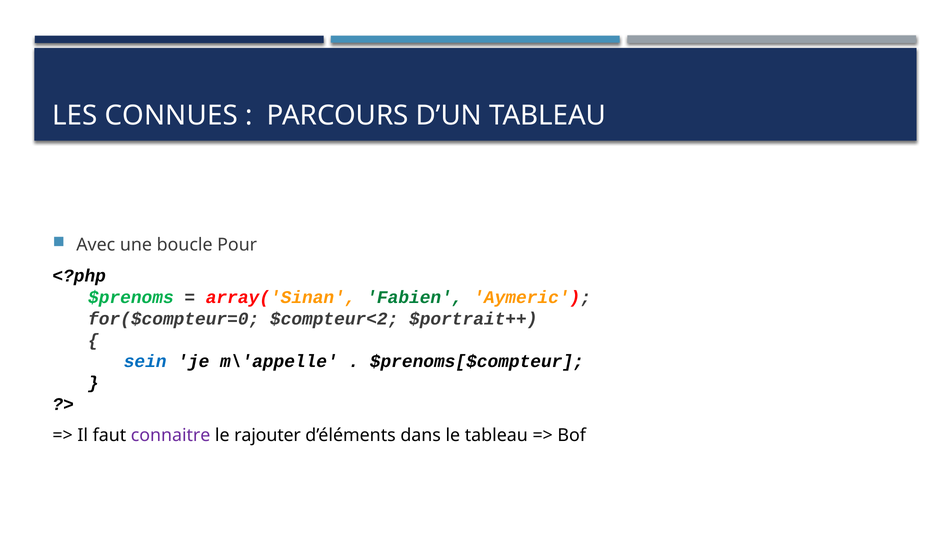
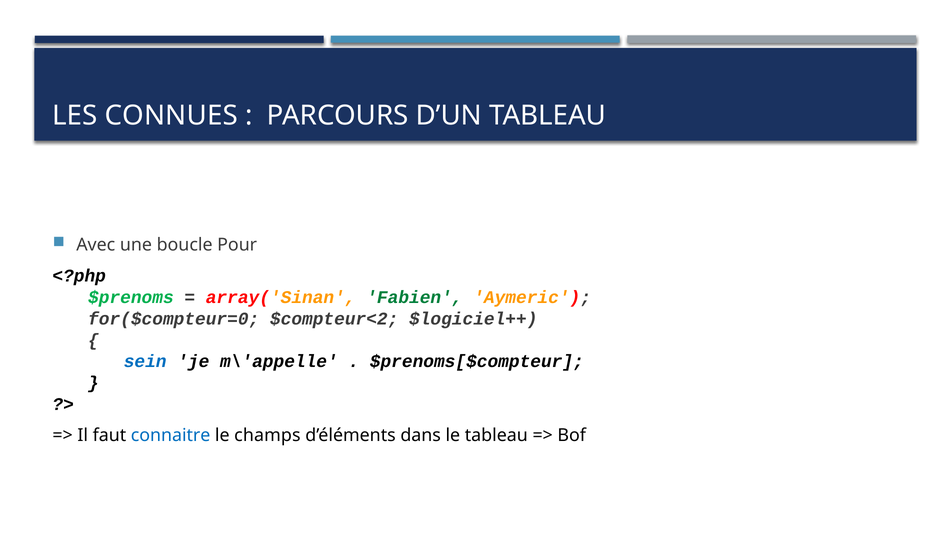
$portrait++: $portrait++ -> $logiciel++ (473, 319)
connaitre colour: purple -> blue (171, 435)
rajouter: rajouter -> champs (267, 435)
